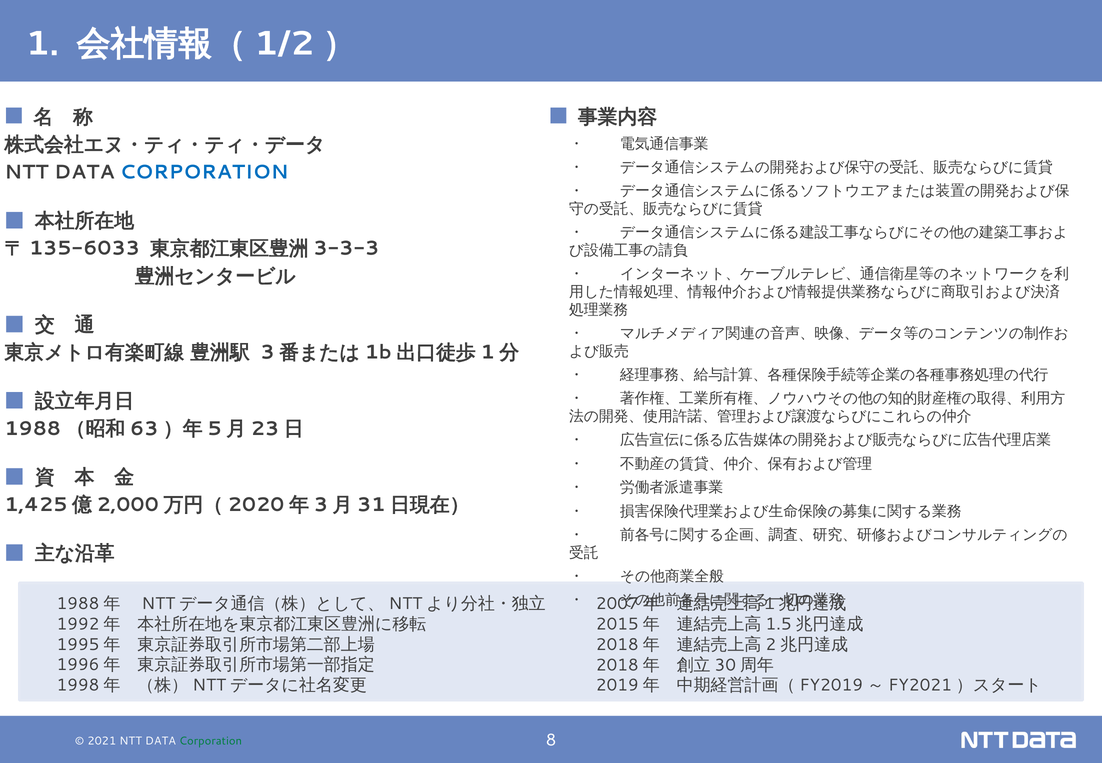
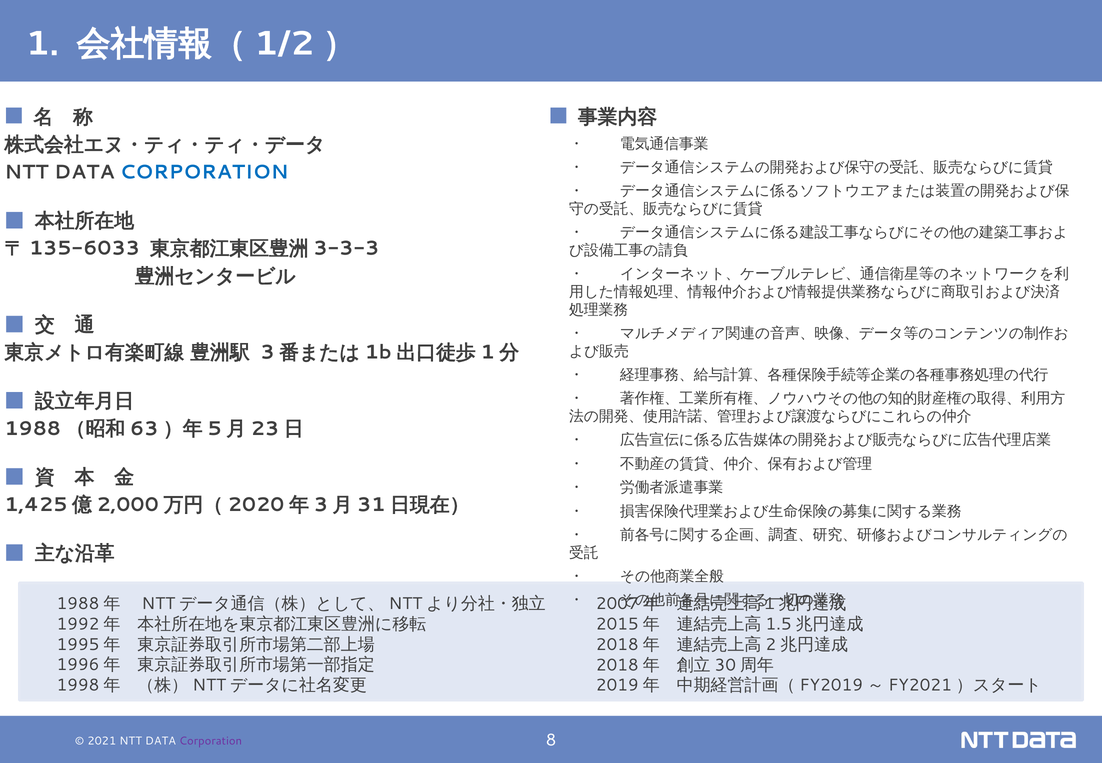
Corporation colour: green -> purple (211, 741)
